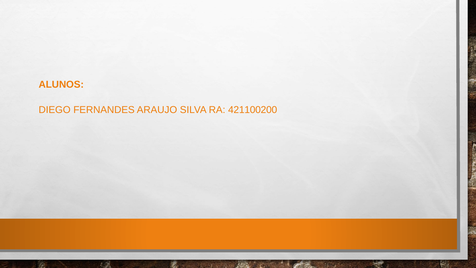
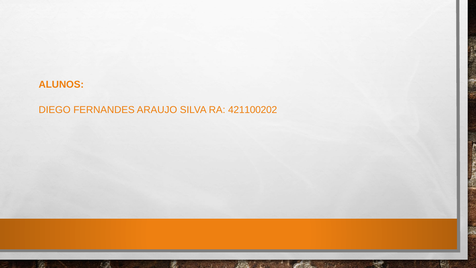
421100200: 421100200 -> 421100202 (253, 110)
